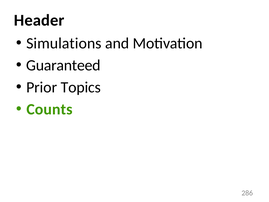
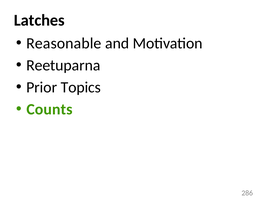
Header: Header -> Latches (39, 20)
Simulations: Simulations -> Reasonable (64, 43)
Guaranteed: Guaranteed -> Reetuparna (63, 65)
